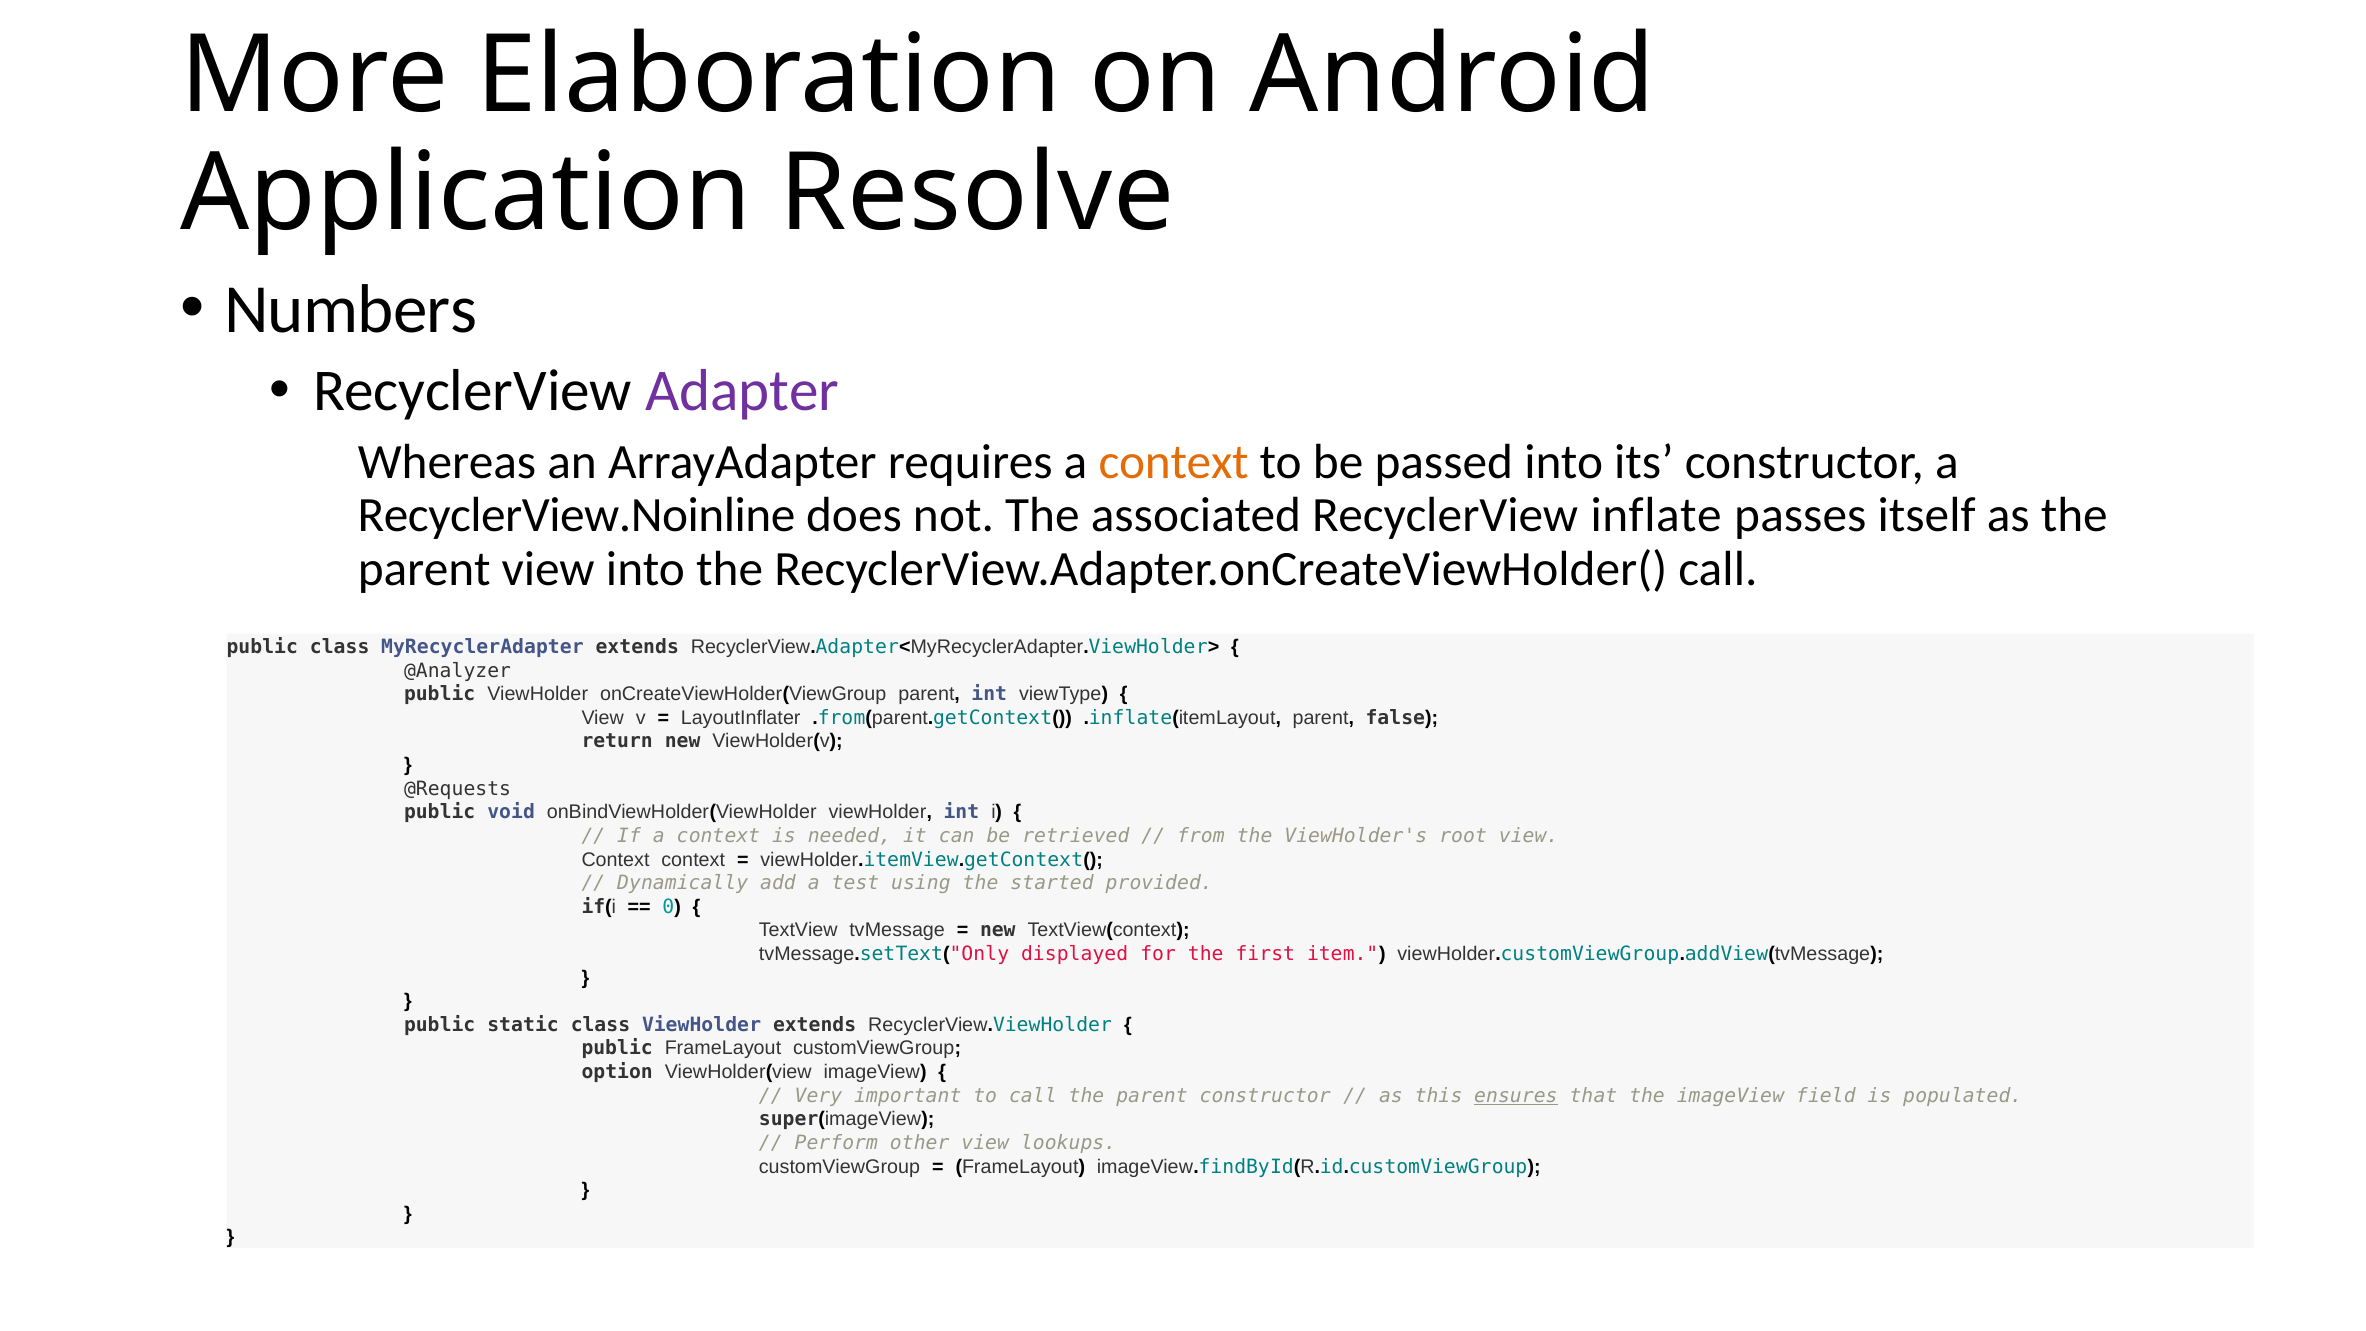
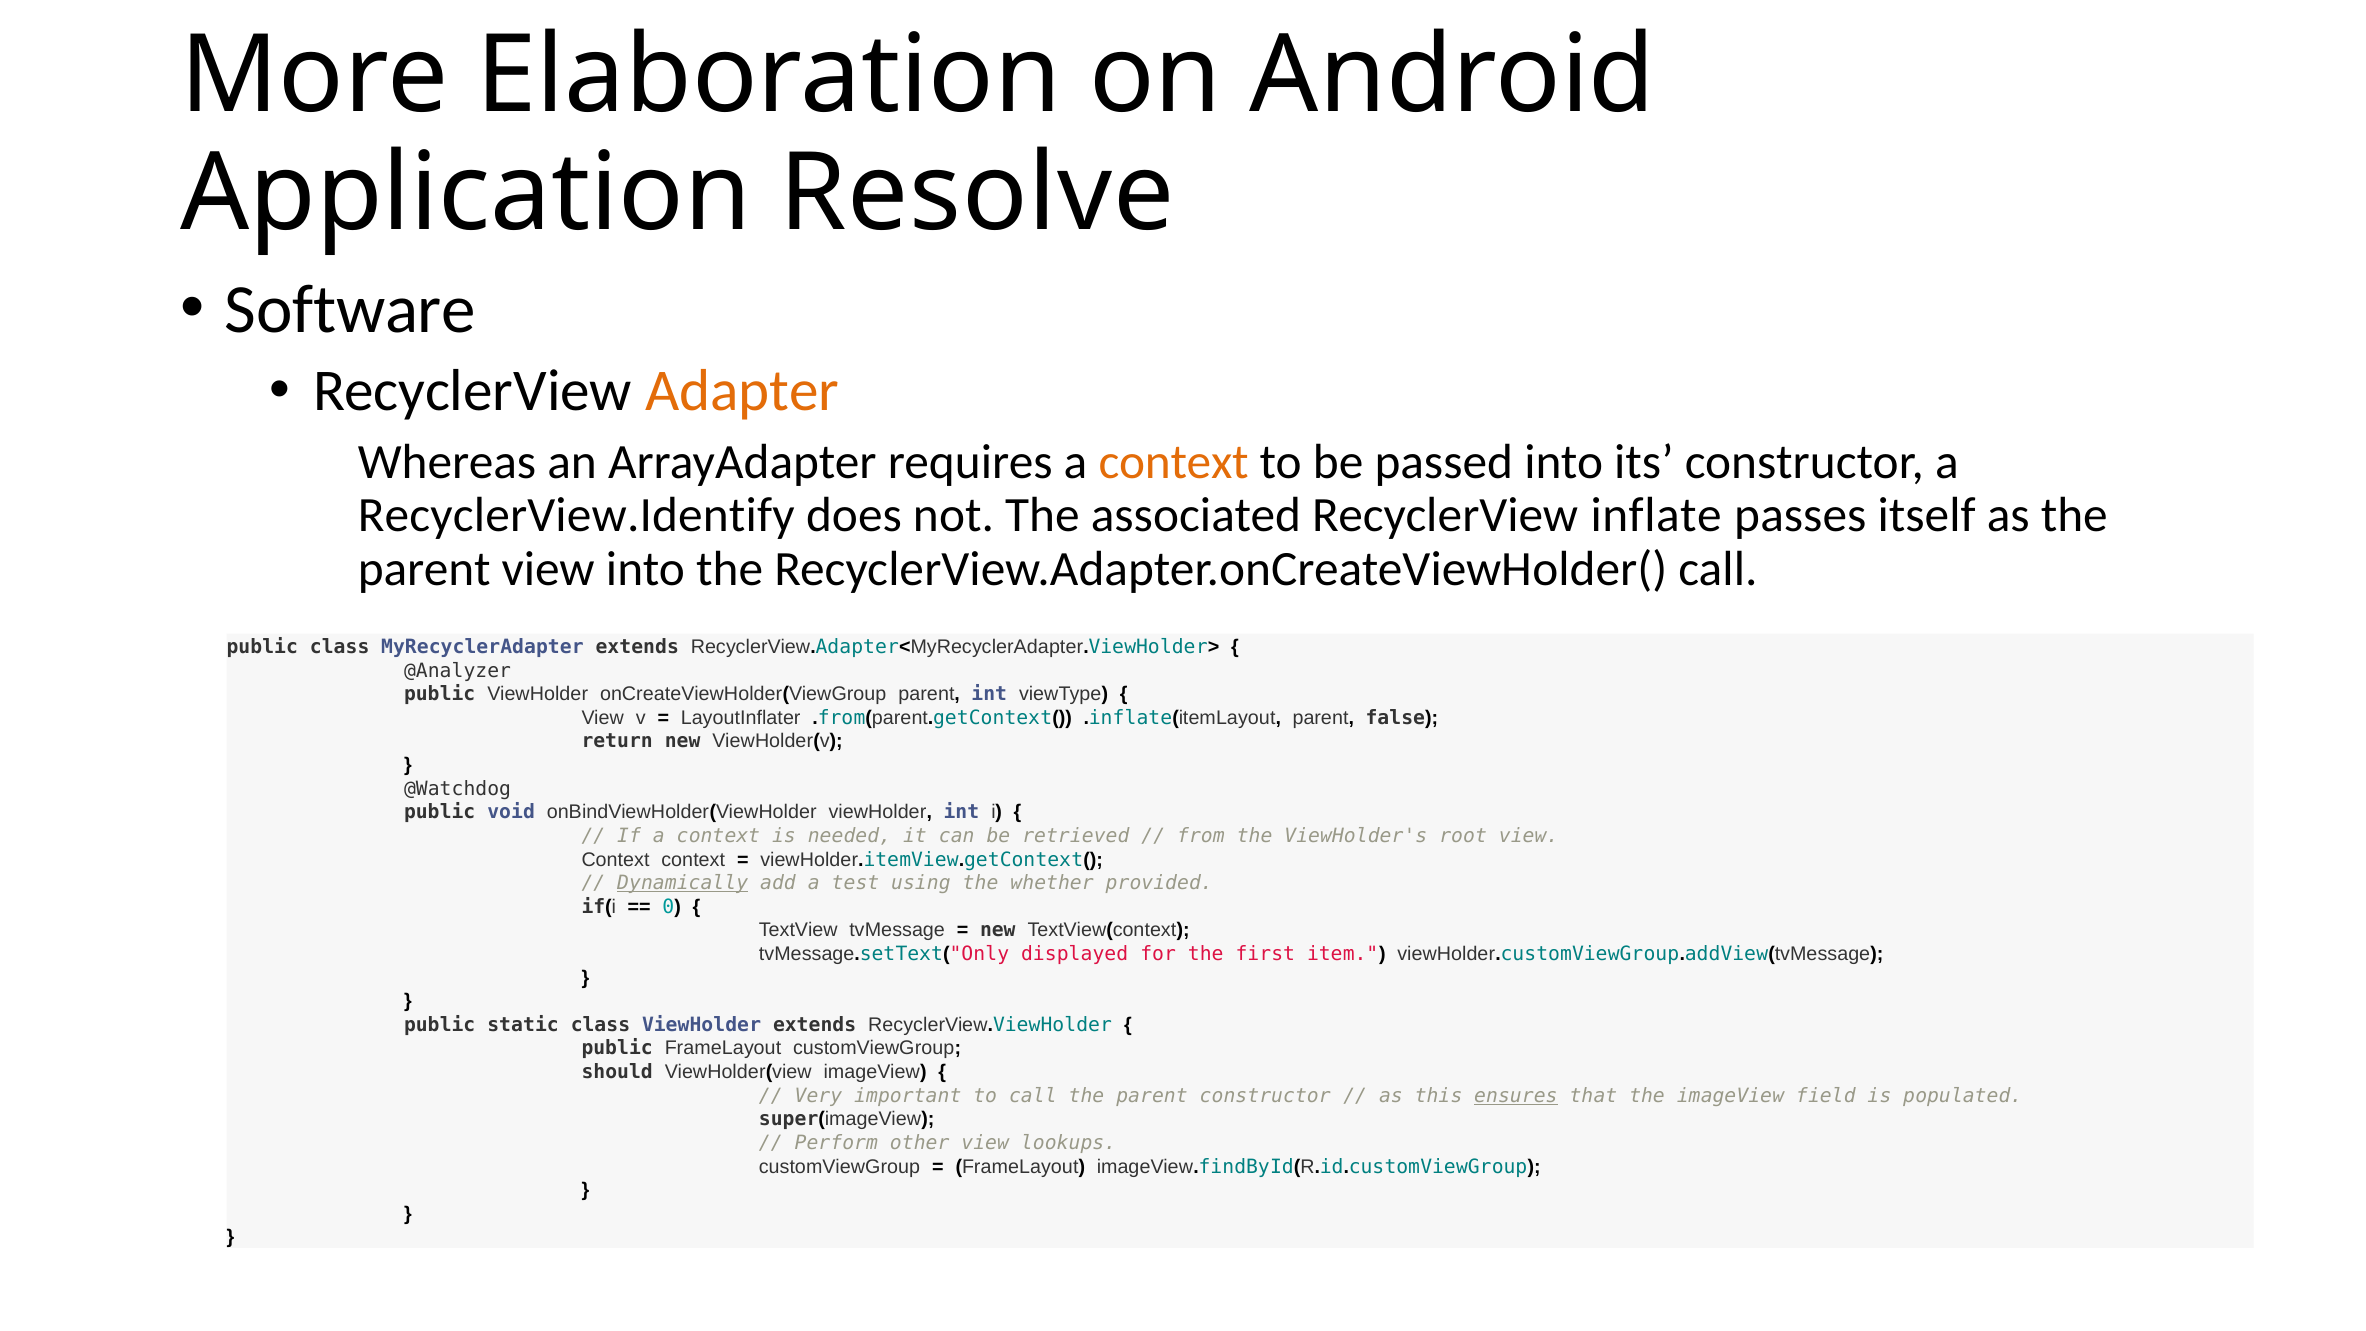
Numbers: Numbers -> Software (350, 310)
Adapter colour: purple -> orange (742, 391)
RecyclerView.Noinline: RecyclerView.Noinline -> RecyclerView.Identify (576, 516)
@Requests: @Requests -> @Watchdog (458, 789)
Dynamically underline: none -> present (683, 883)
started: started -> whether (1052, 883)
option: option -> should (617, 1072)
